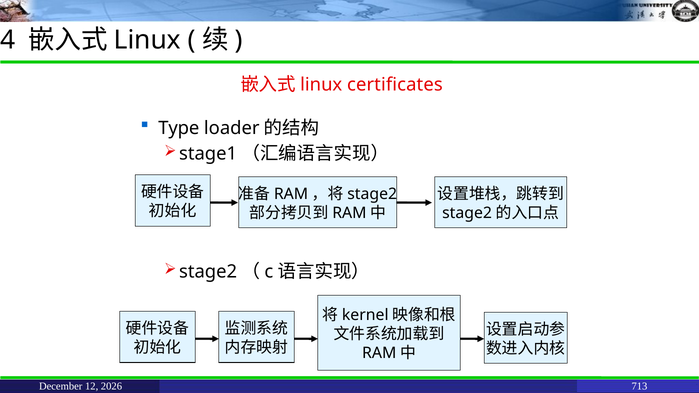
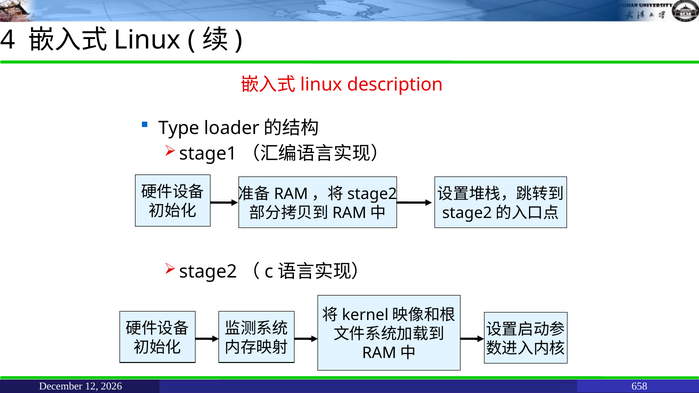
certificates: certificates -> description (395, 85)
713: 713 -> 658 (639, 386)
